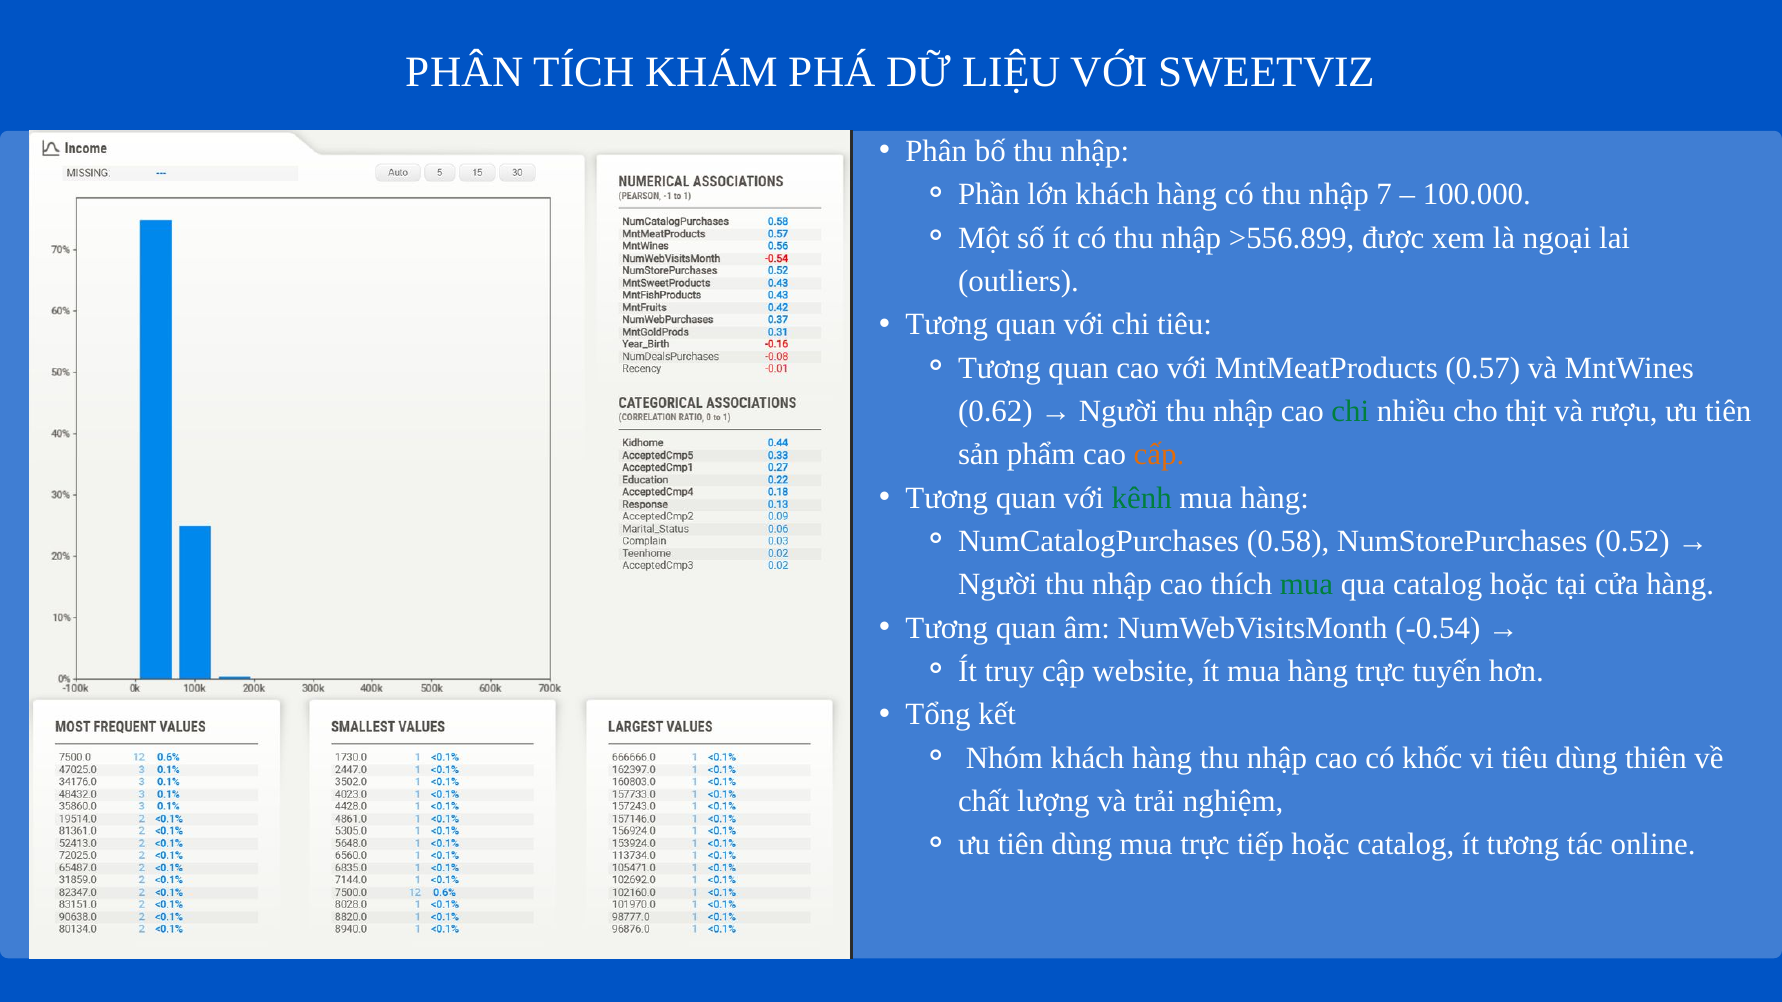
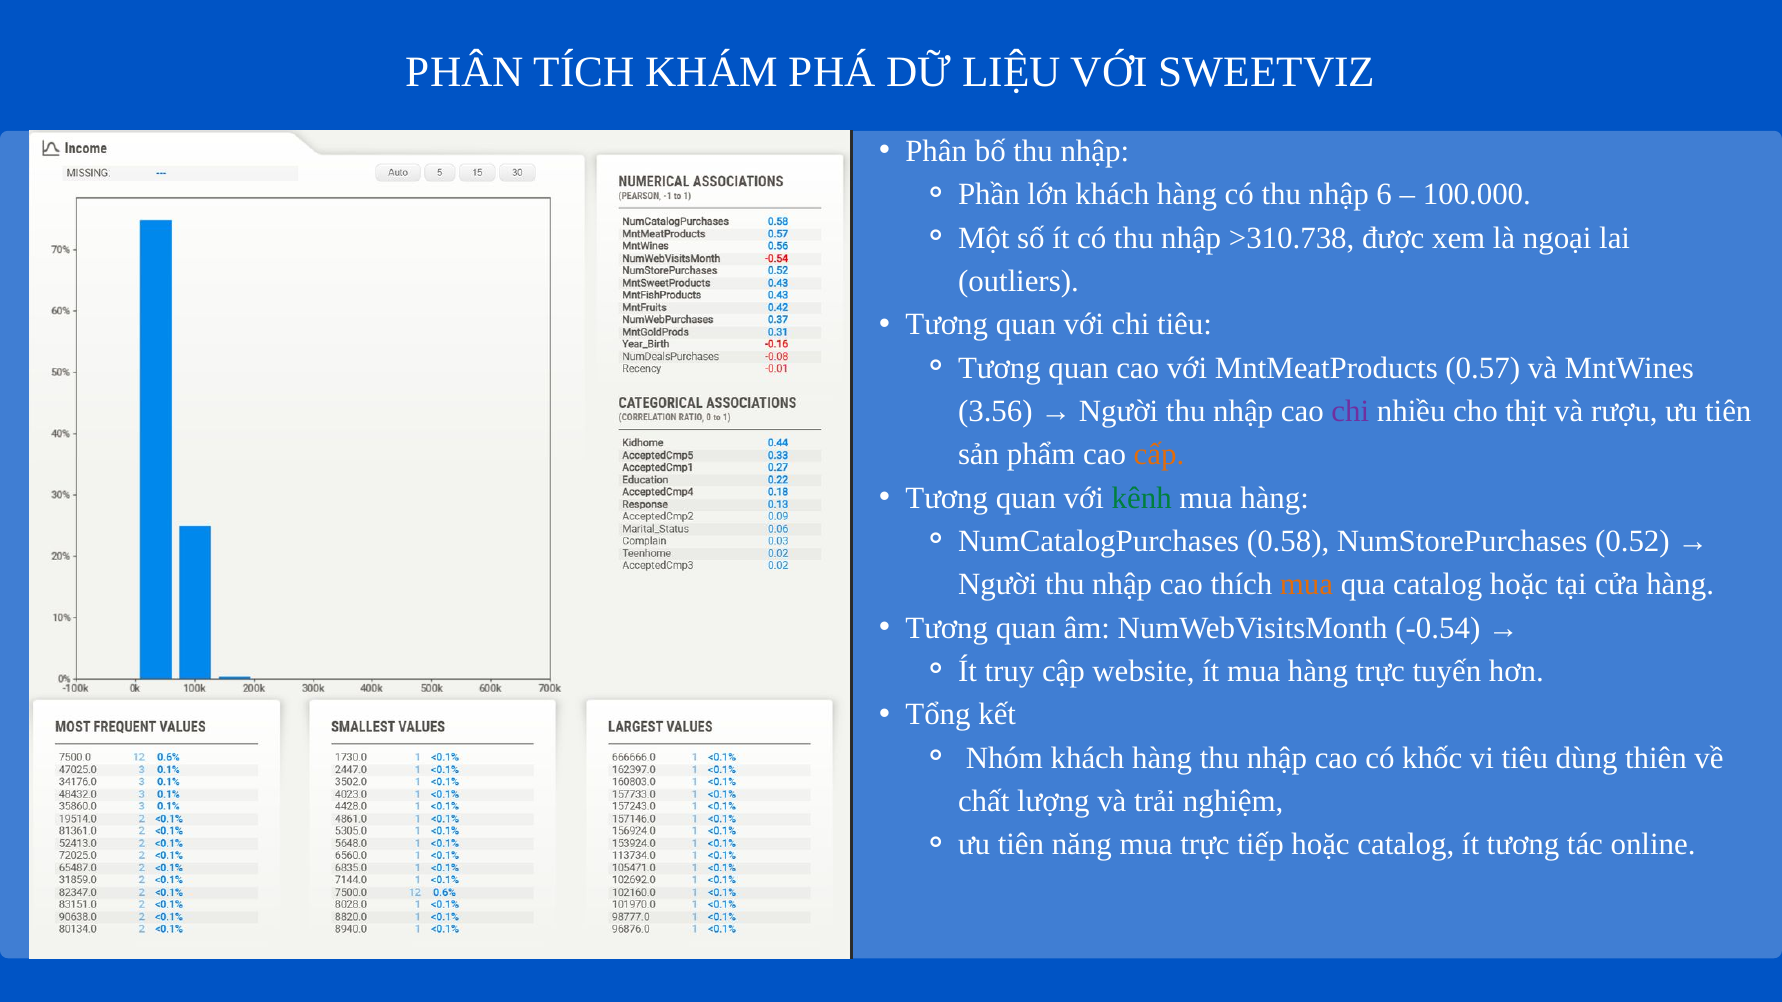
7: 7 -> 6 (1384, 195)
>556.899: >556.899 -> >310.738 (1292, 238)
0.62: 0.62 -> 3.56 (995, 411)
chi colour: green -> purple (1350, 411)
mua colour: green -> orange (1307, 585)
tiên dùng: dùng -> năng (1082, 845)
